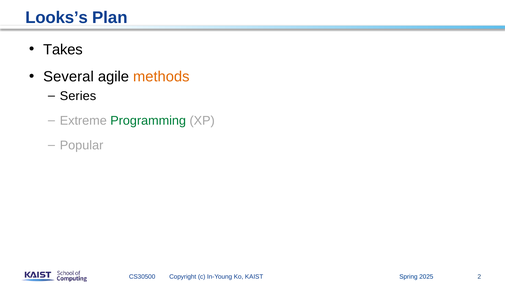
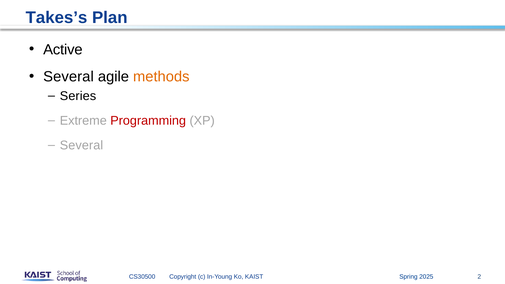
Looks’s: Looks’s -> Takes’s (56, 18)
Takes: Takes -> Active (63, 50)
Programming colour: green -> red (148, 121)
Popular: Popular -> Several (82, 145)
